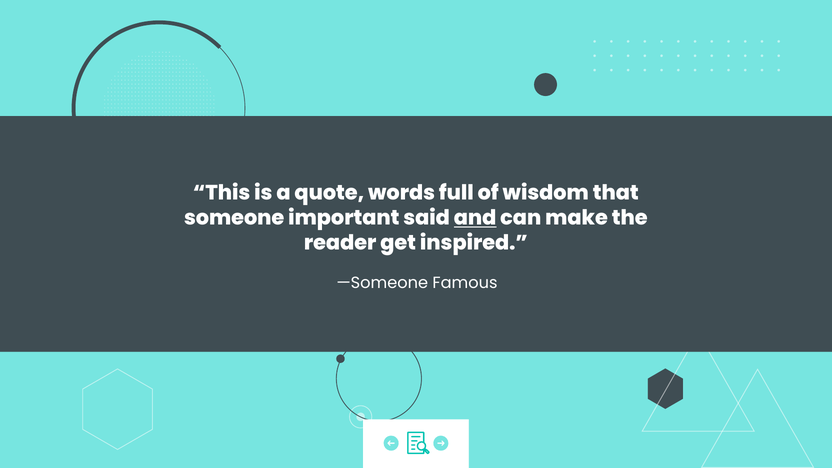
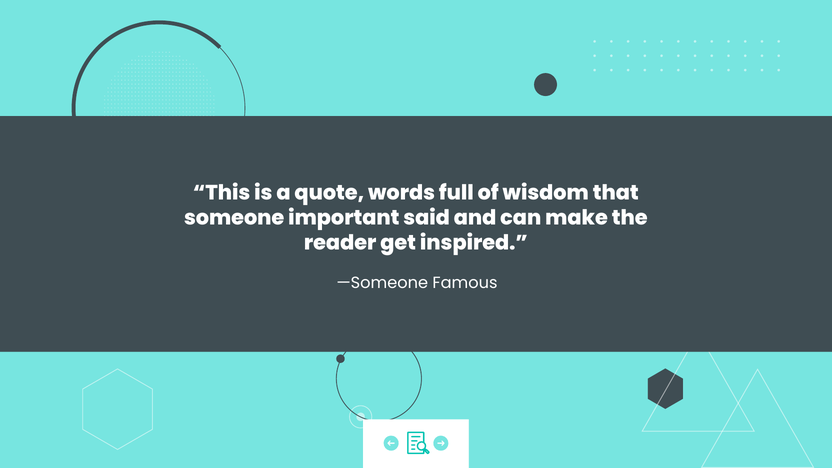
and underline: present -> none (475, 218)
